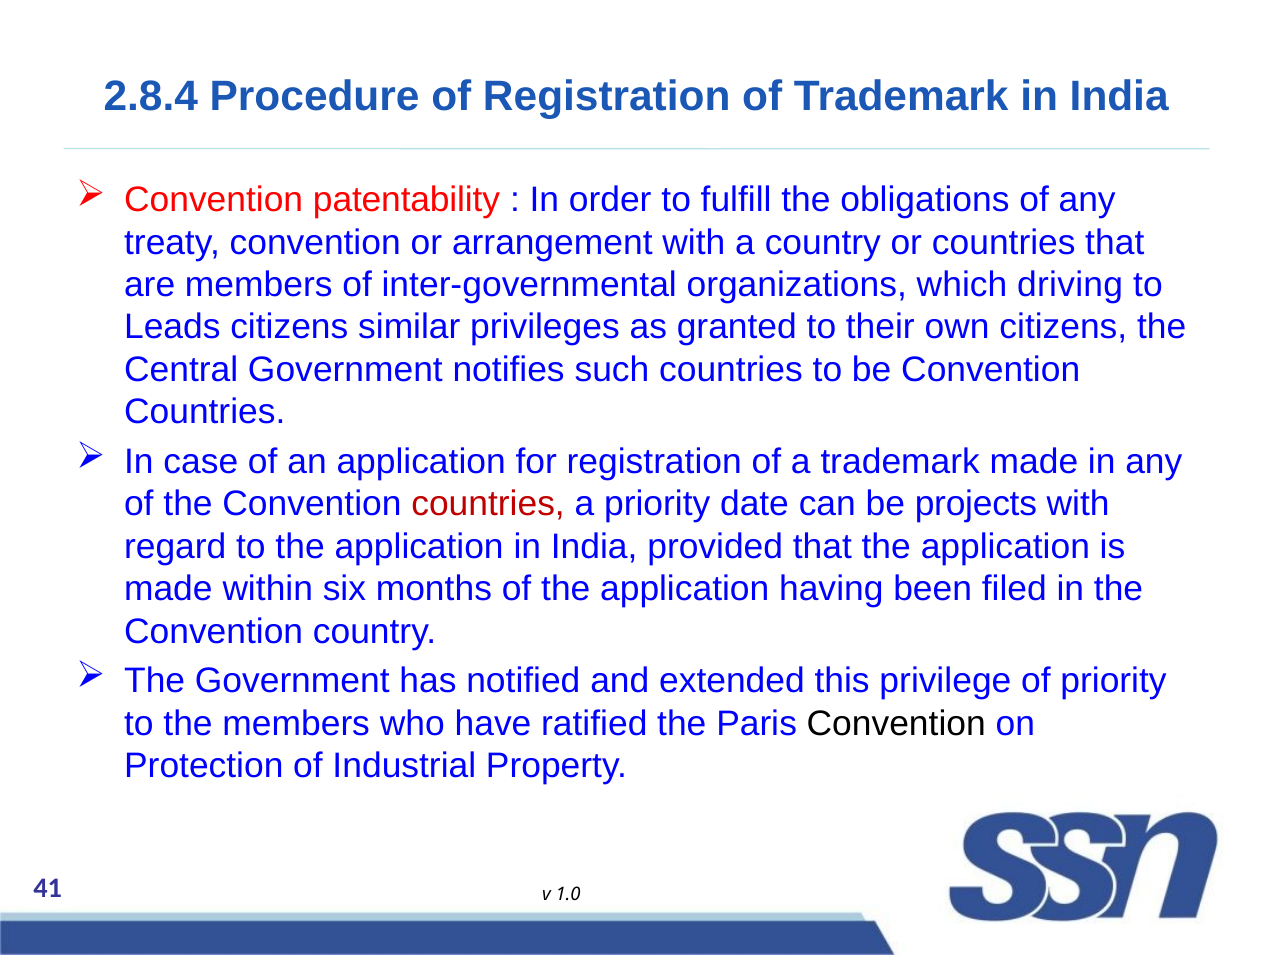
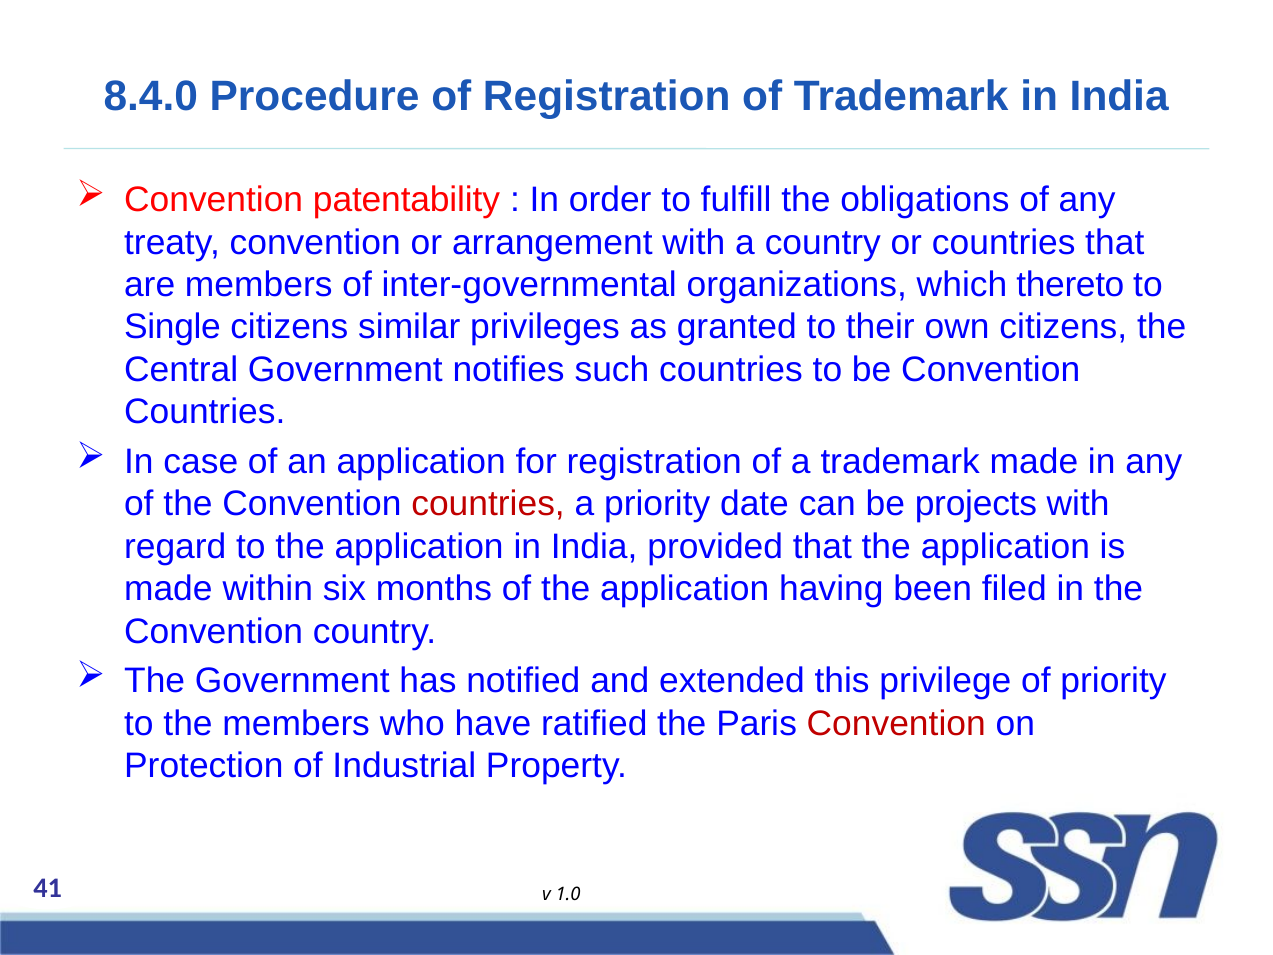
2.8.4: 2.8.4 -> 8.4.0 (151, 96)
driving: driving -> thereto (1070, 285)
Leads: Leads -> Single (172, 327)
Convention colour: black -> red (896, 723)
